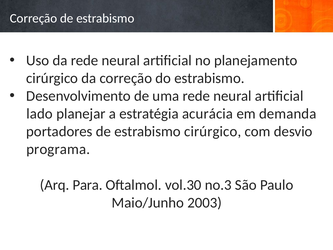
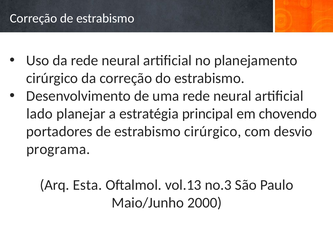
acurácia: acurácia -> principal (208, 114)
demanda: demanda -> chovendo (288, 114)
Para: Para -> Esta (87, 185)
vol.30: vol.30 -> vol.13 (183, 185)
2003: 2003 -> 2000 (205, 202)
